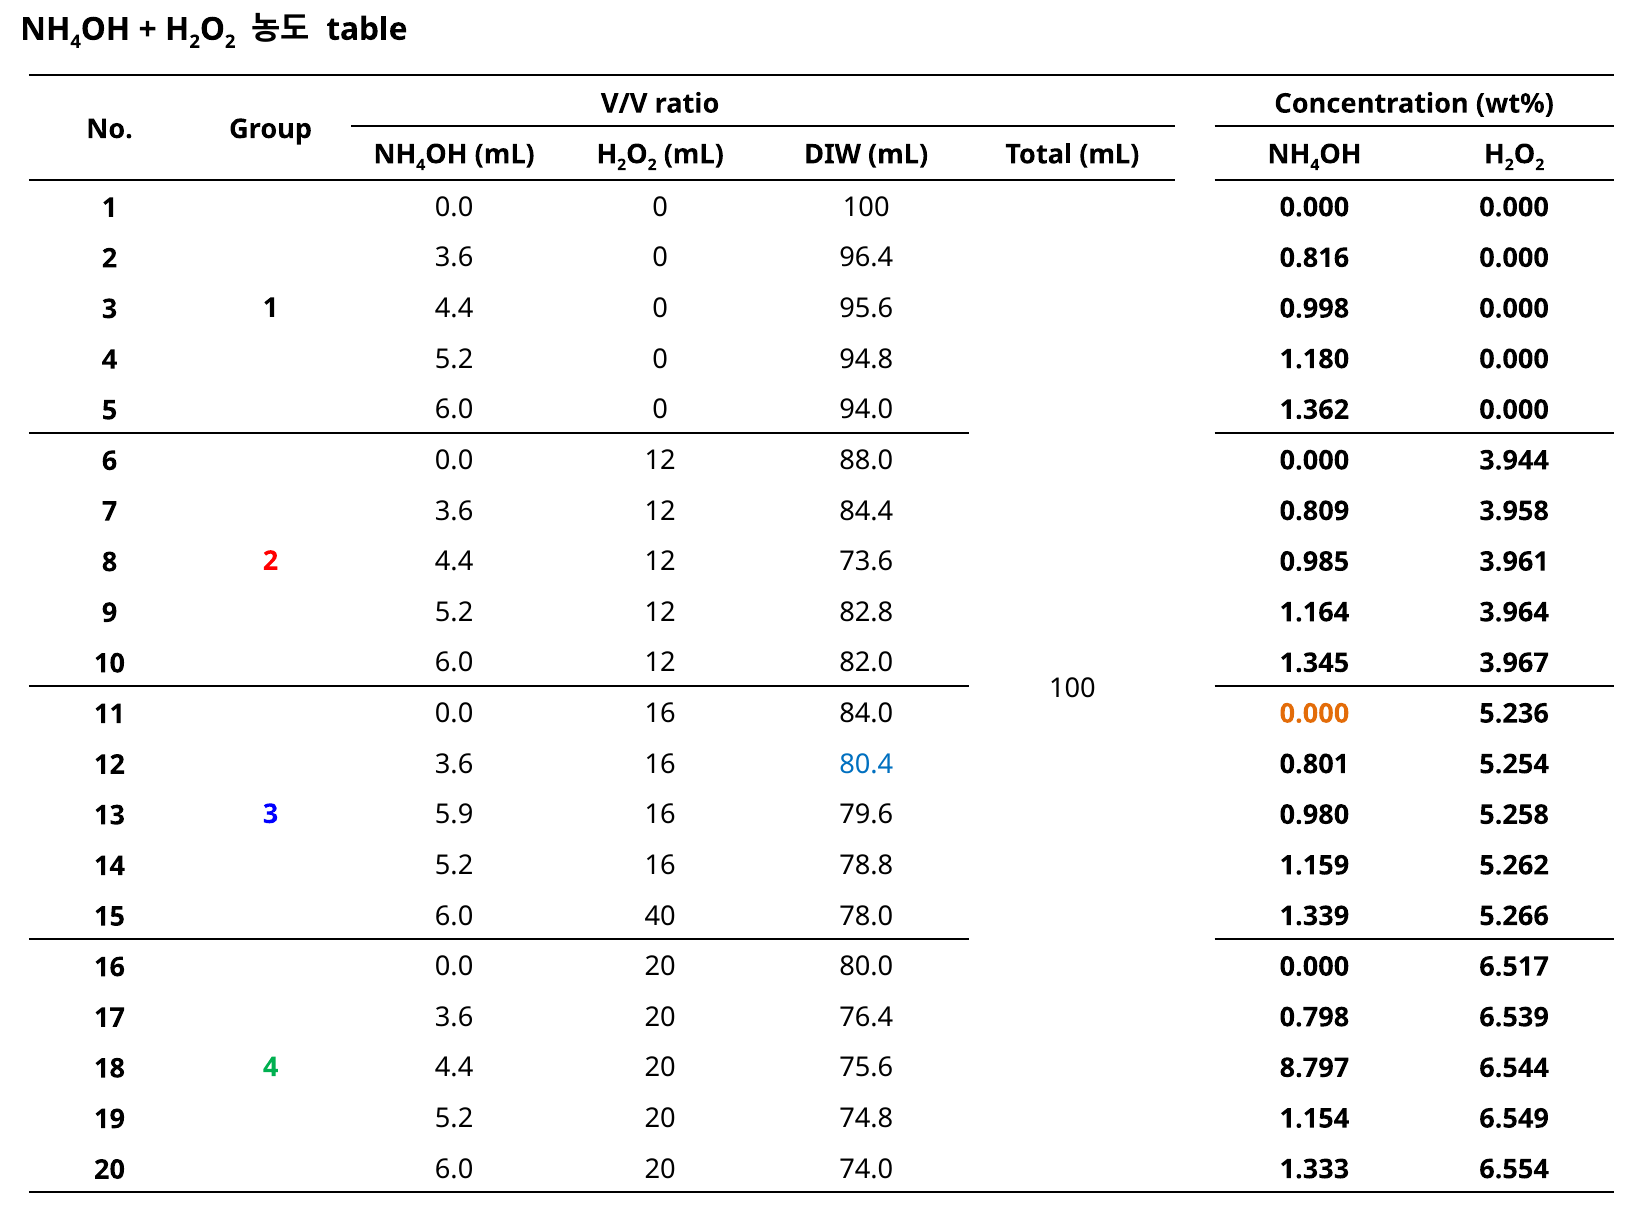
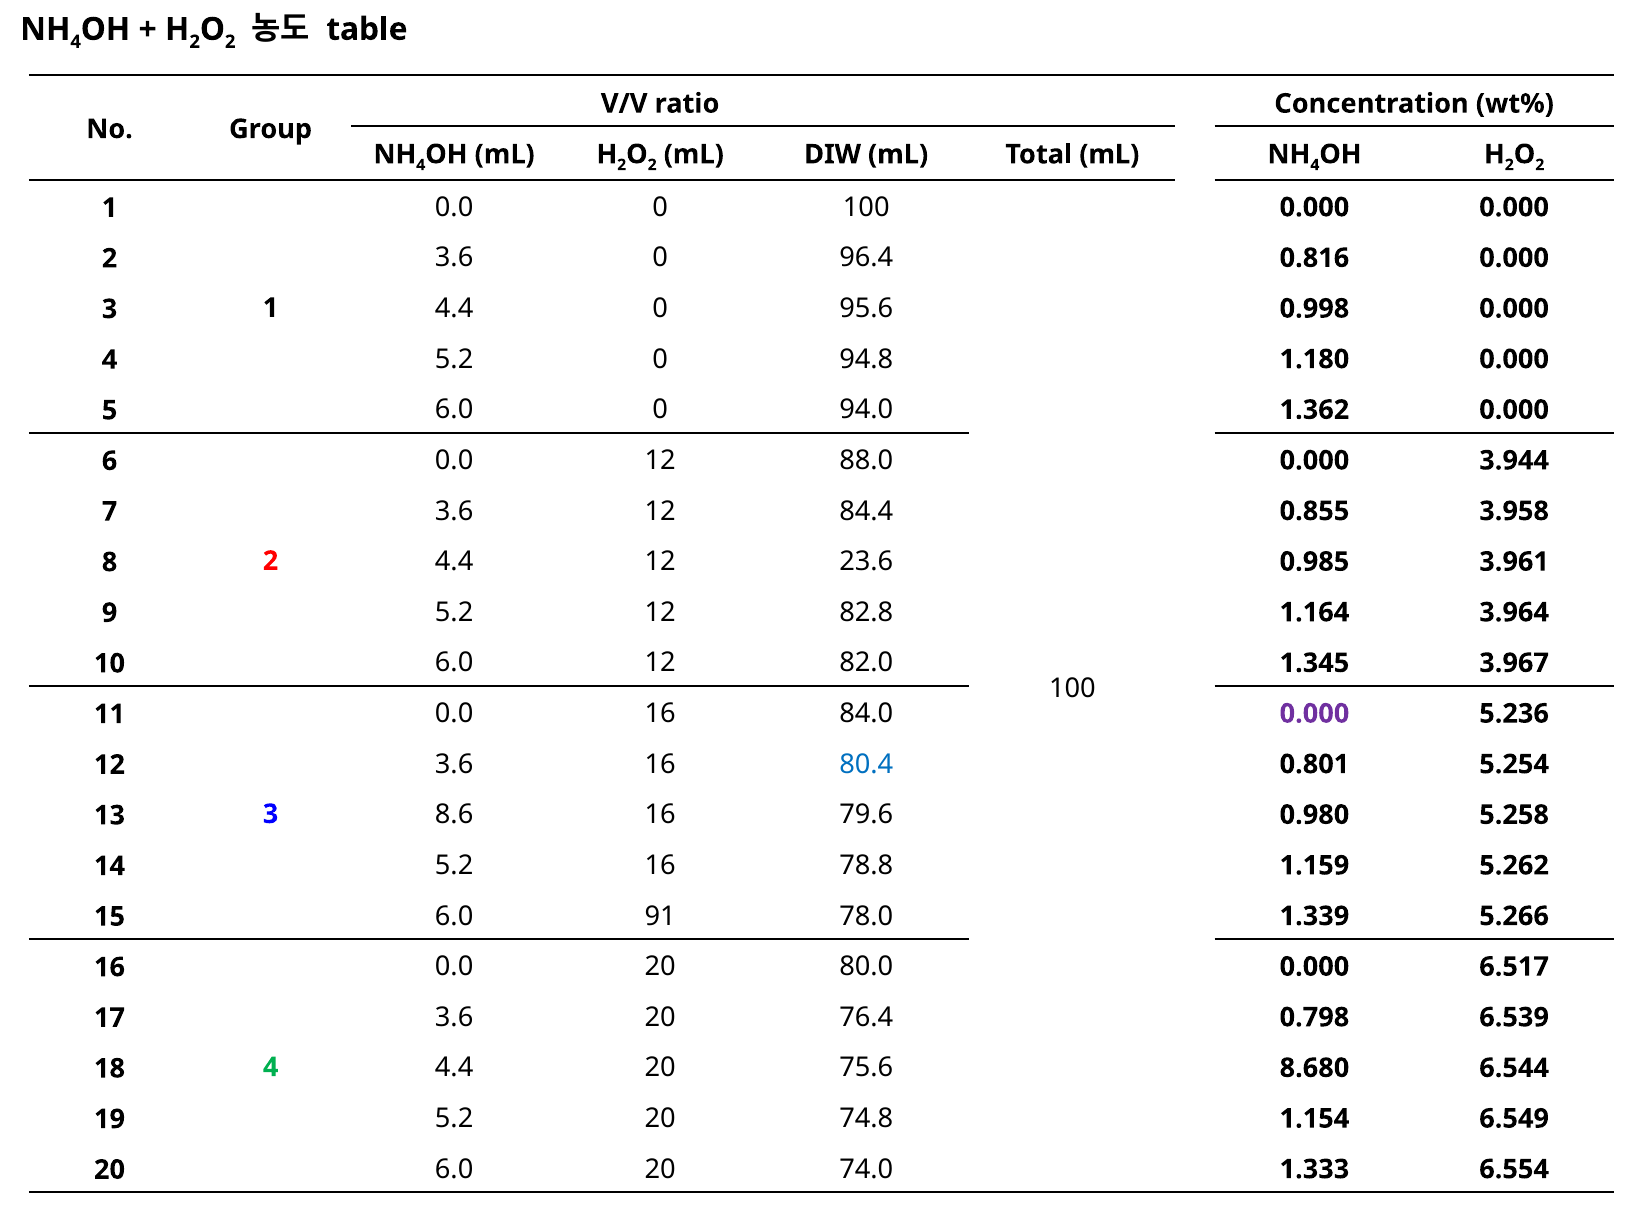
0.809: 0.809 -> 0.855 (1314, 511)
73.6: 73.6 -> 23.6 (866, 562)
0.000 colour: orange -> purple (1314, 714)
5.9: 5.9 -> 8.6 (454, 815)
40: 40 -> 91 (660, 916)
8.797: 8.797 -> 8.680 (1314, 1068)
